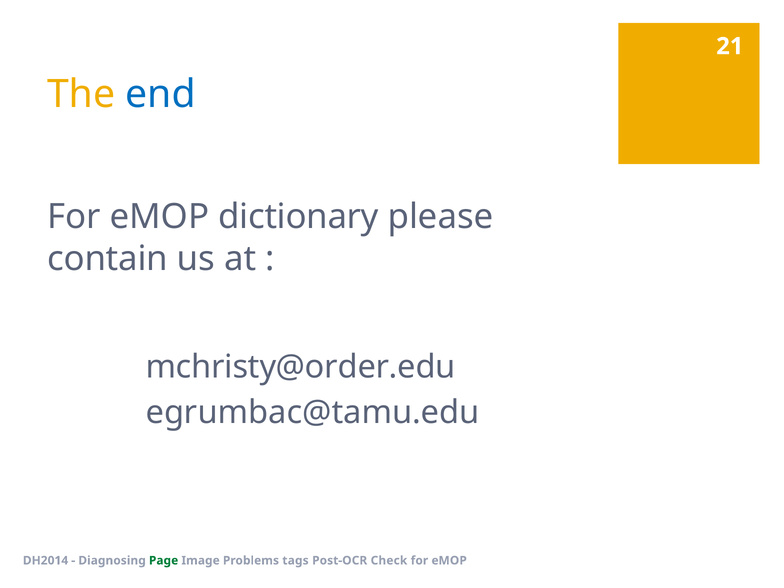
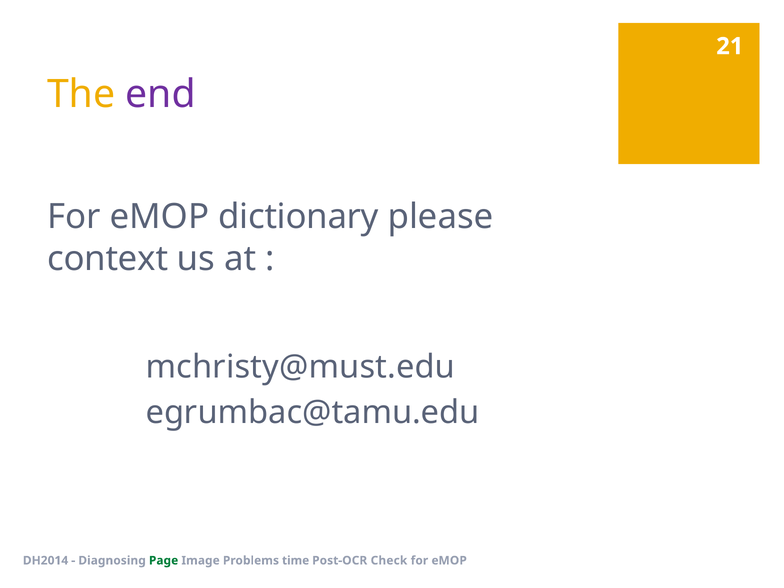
end colour: blue -> purple (161, 94)
contain: contain -> context (108, 259)
mchristy@order.edu: mchristy@order.edu -> mchristy@must.edu (300, 367)
tags: tags -> time (296, 560)
